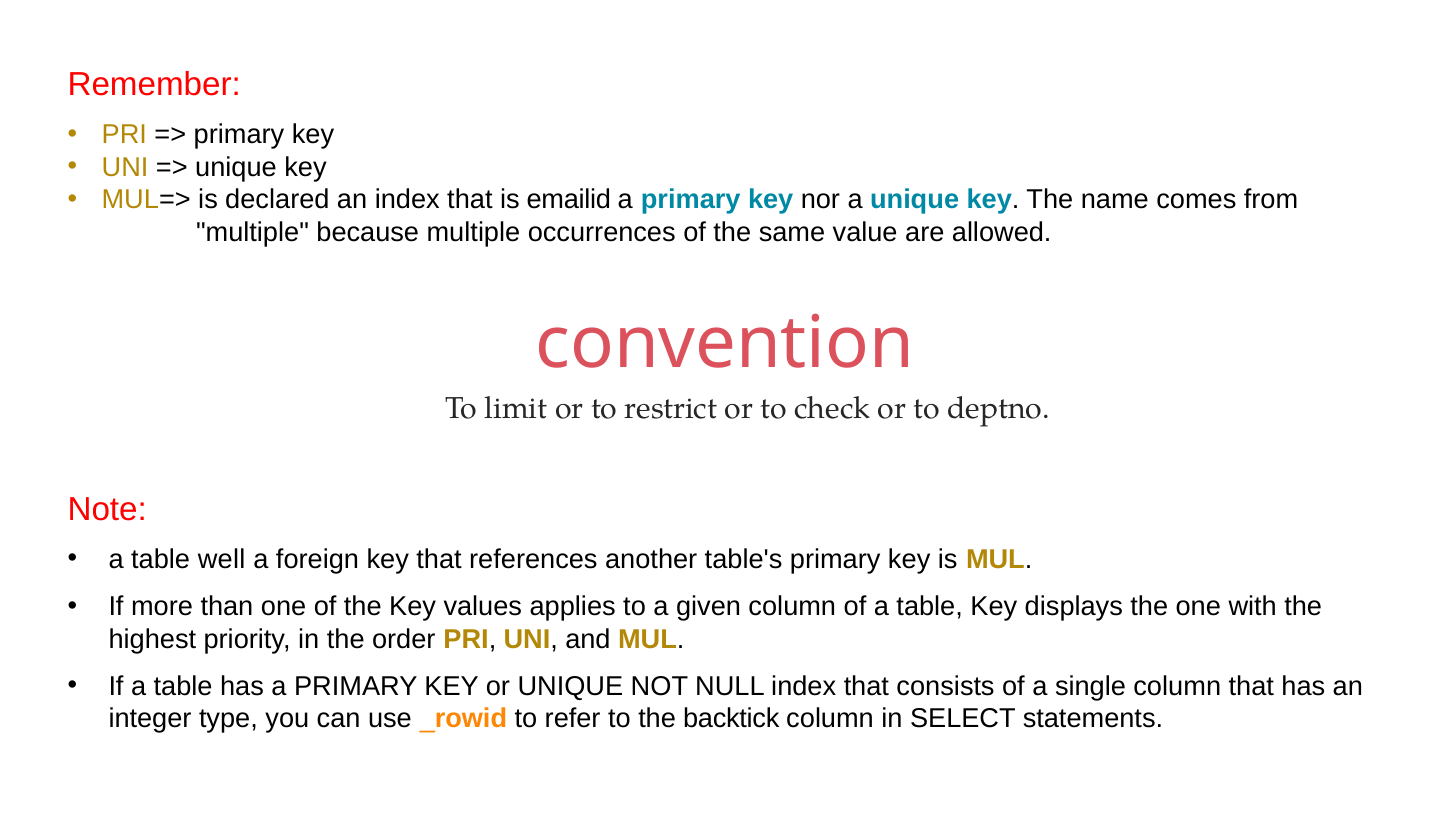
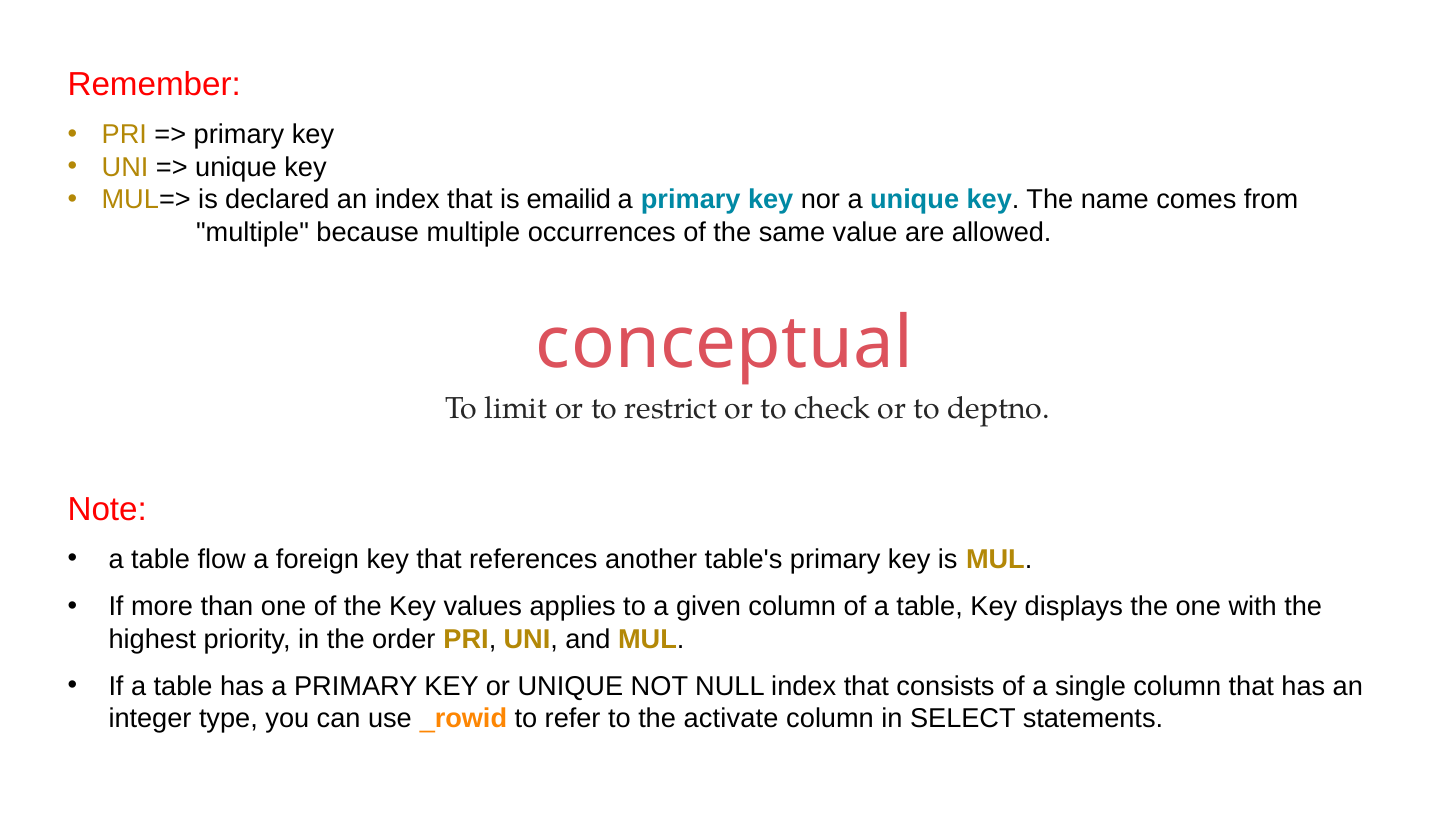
convention: convention -> conceptual (725, 344)
well: well -> flow (222, 559)
backtick: backtick -> activate (731, 719)
